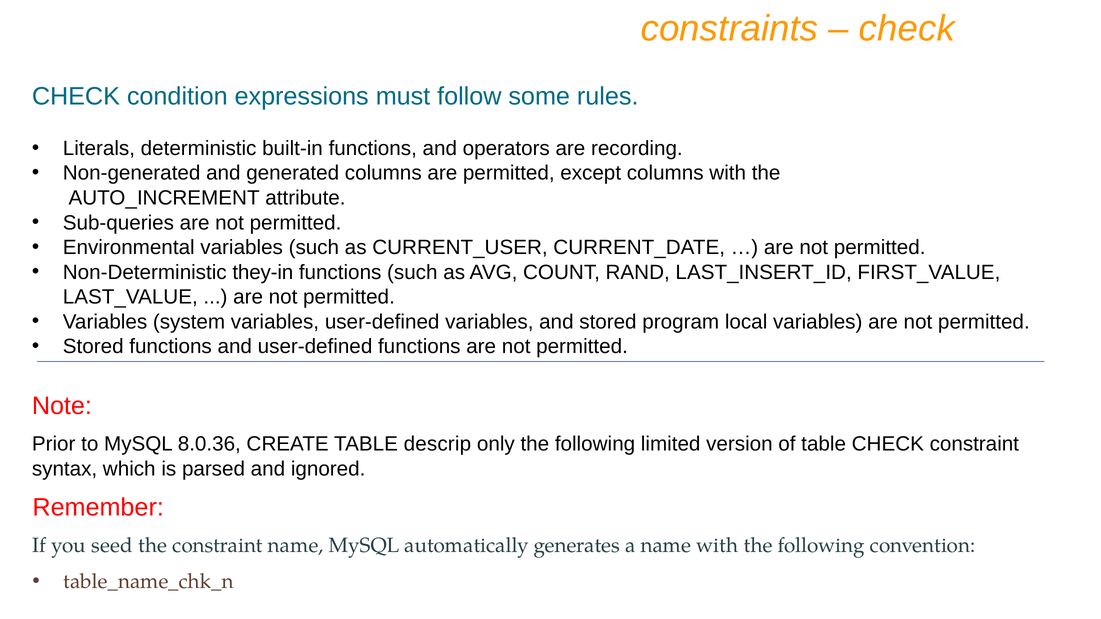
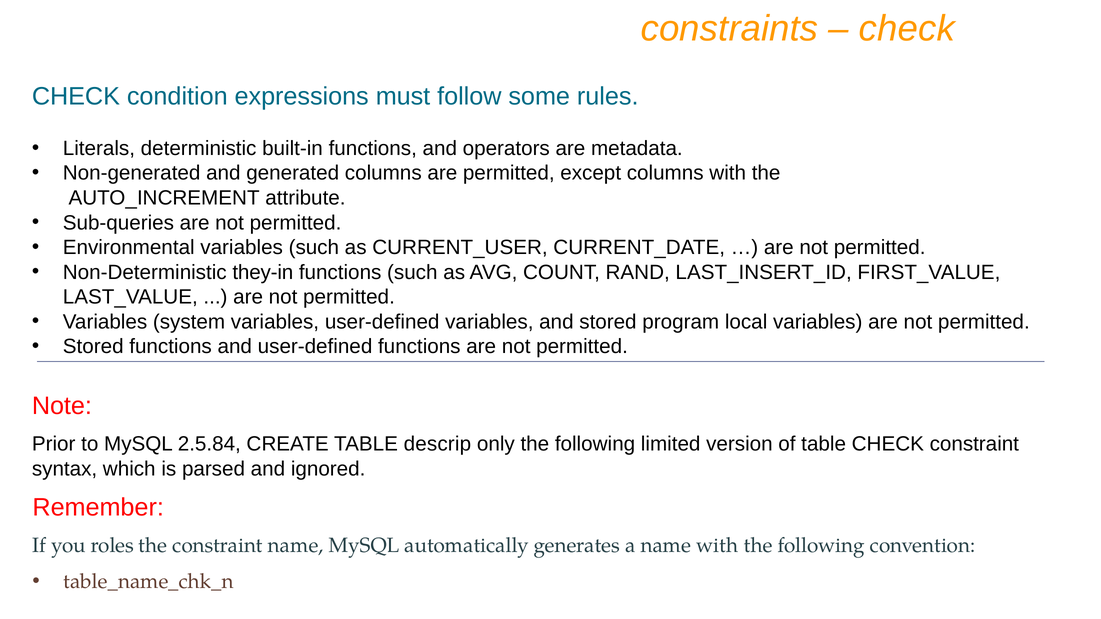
recording: recording -> metadata (637, 148)
8.0.36: 8.0.36 -> 2.5.84 (209, 444)
seed: seed -> roles (112, 546)
